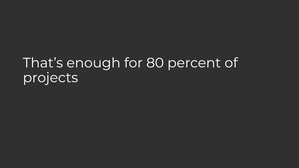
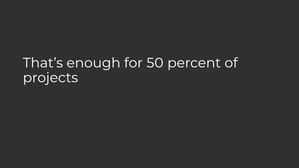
80: 80 -> 50 (155, 63)
